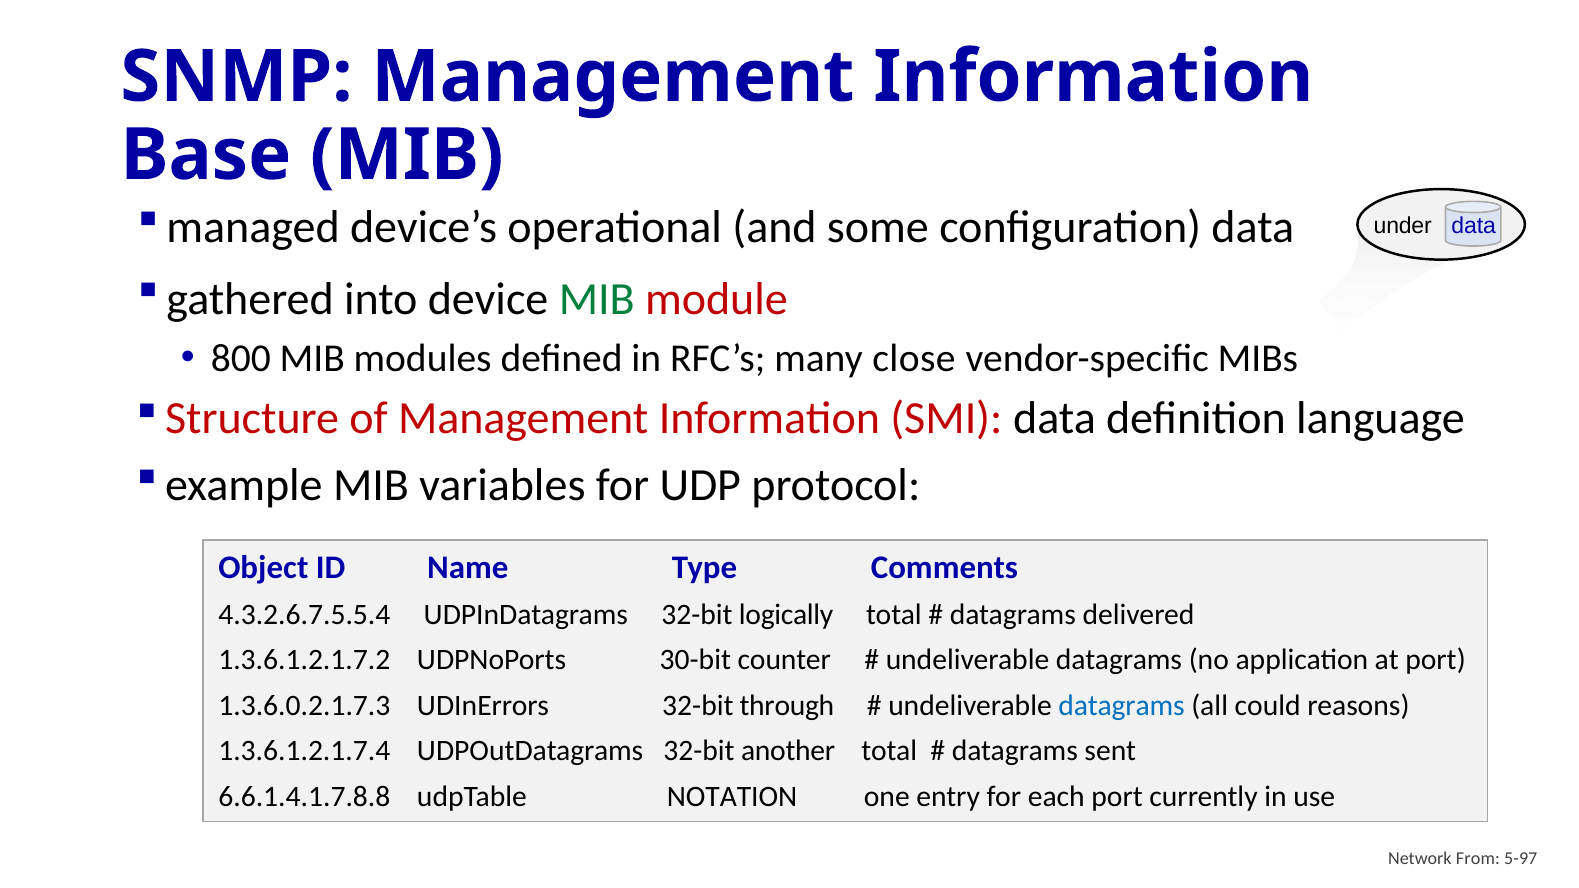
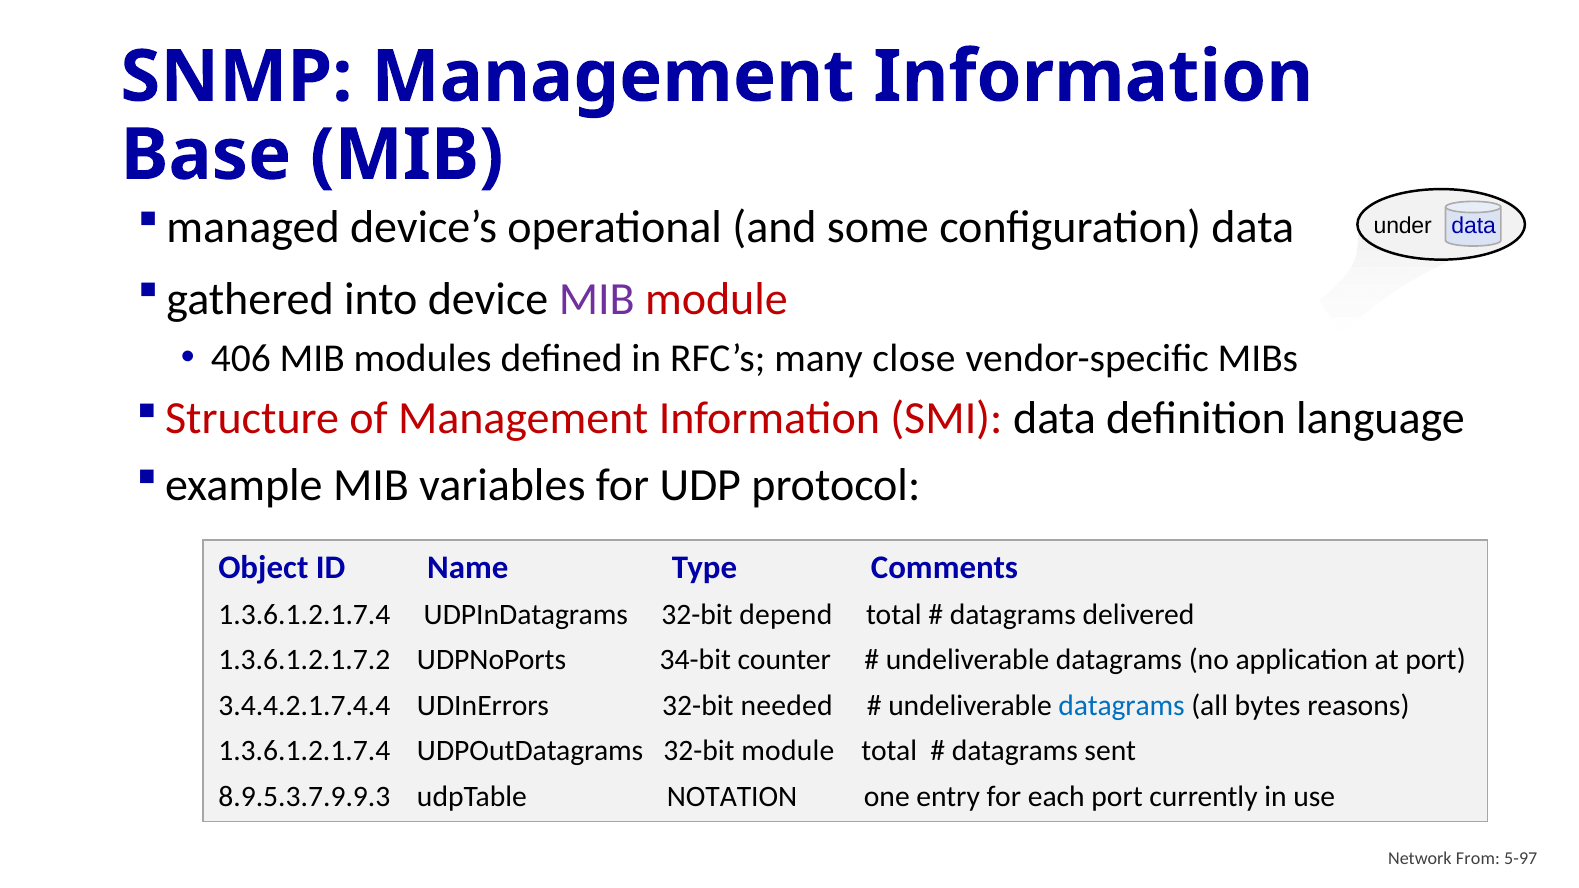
MIB colour: green -> purple (597, 299)
800: 800 -> 406 (241, 358)
4.3.2.6.7.5.5.4: 4.3.2.6.7.5.5.4 -> 1.3.6.1.2.1.7.4 (304, 615)
logically: logically -> depend (786, 615)
30-bit: 30-bit -> 34-bit (695, 660)
1.3.6.0.2.1.7.3: 1.3.6.0.2.1.7.3 -> 3.4.4.2.1.7.4.4 (304, 706)
through: through -> needed (787, 706)
could: could -> bytes (1268, 706)
32-bit another: another -> module (788, 751)
6.6.1.4.1.7.8.8: 6.6.1.4.1.7.8.8 -> 8.9.5.3.7.9.9.3 (304, 796)
